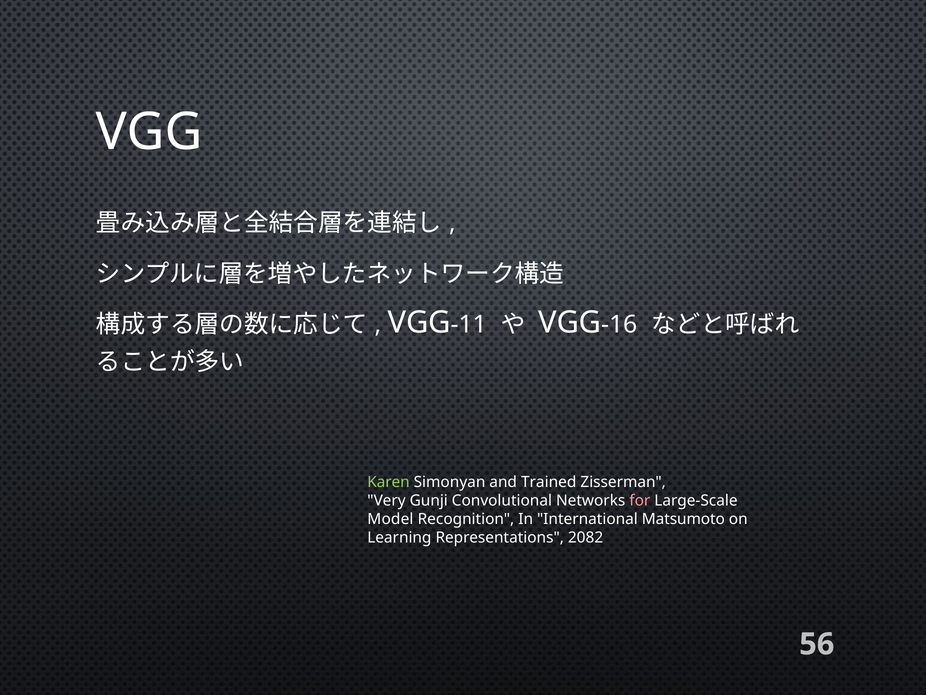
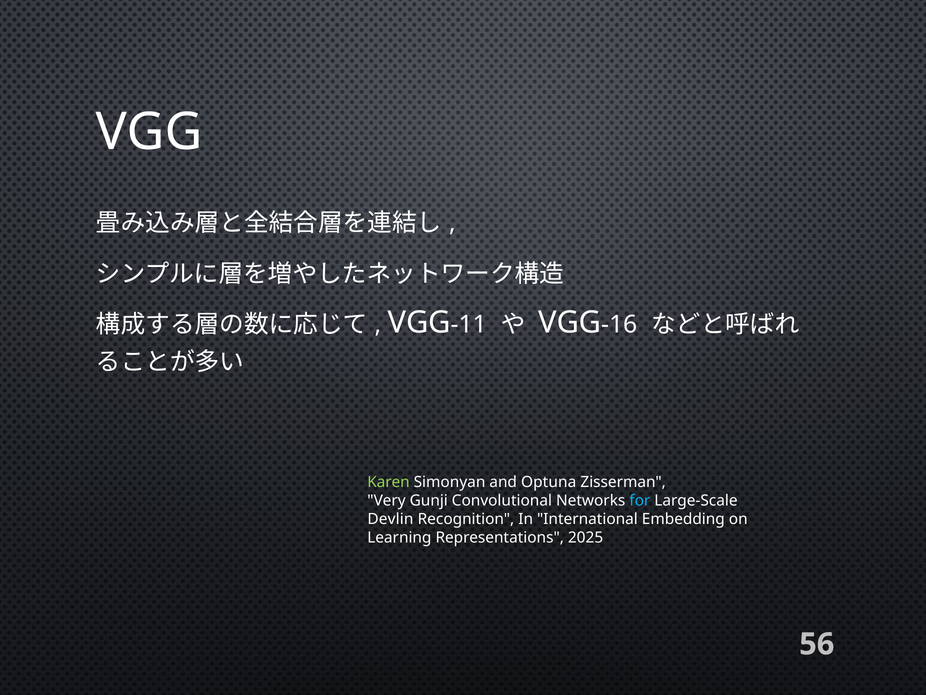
Trained: Trained -> Optuna (549, 482)
for colour: pink -> light blue (640, 500)
Model: Model -> Devlin (390, 519)
Matsumoto: Matsumoto -> Embedding (683, 519)
2082: 2082 -> 2025 (586, 537)
